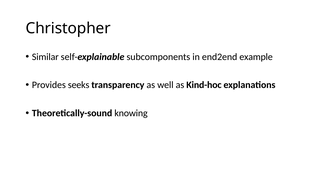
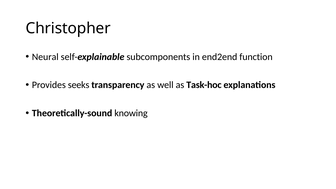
Similar: Similar -> Neural (45, 57)
example: example -> function (256, 57)
Kind-hoc: Kind-hoc -> Task-hoc (204, 85)
